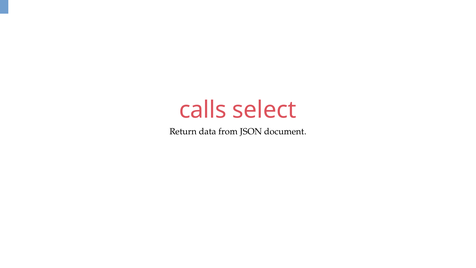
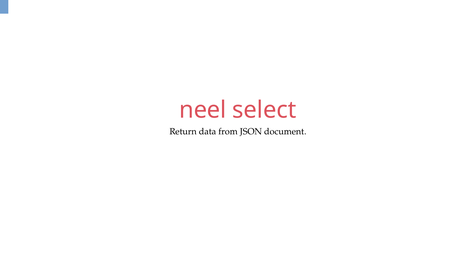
calls: calls -> neel (203, 110)
